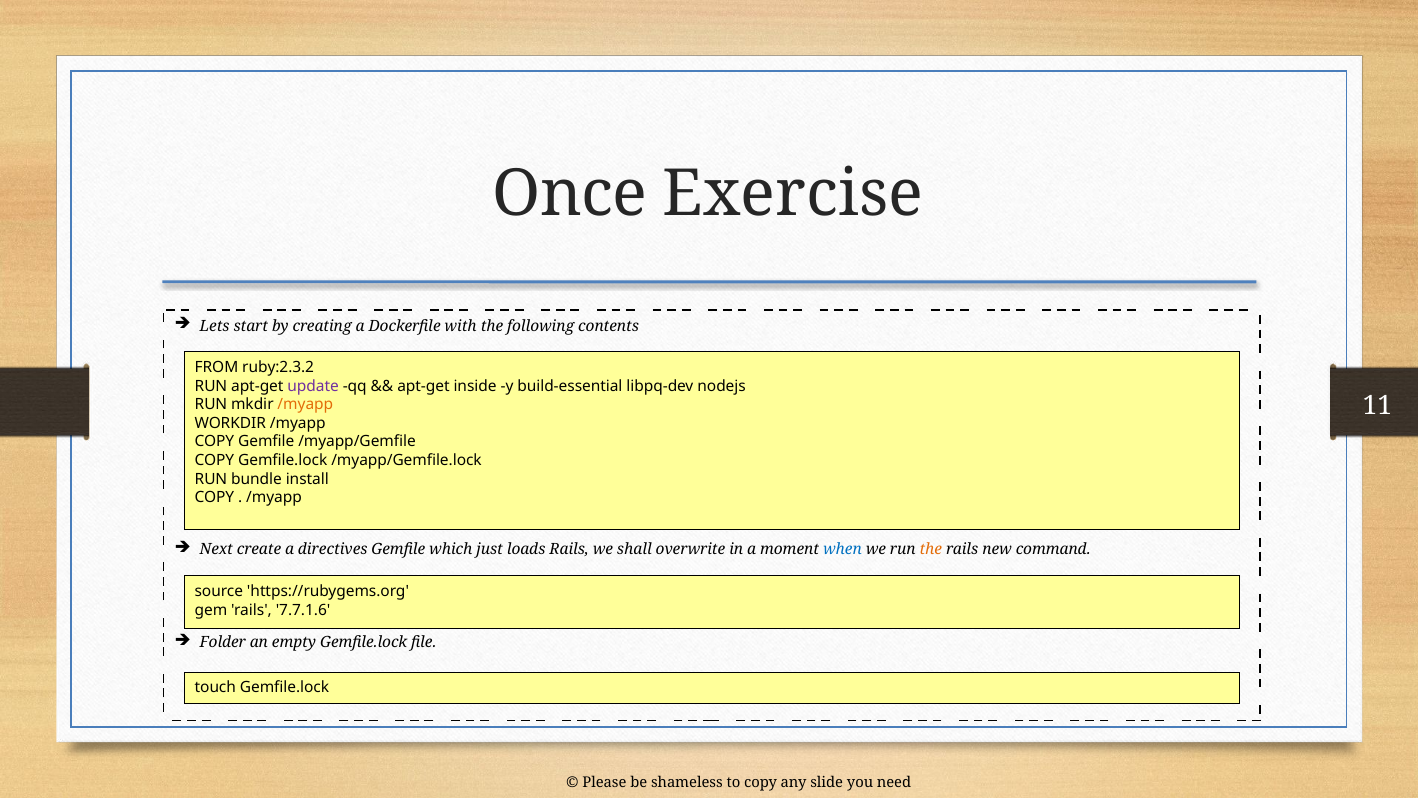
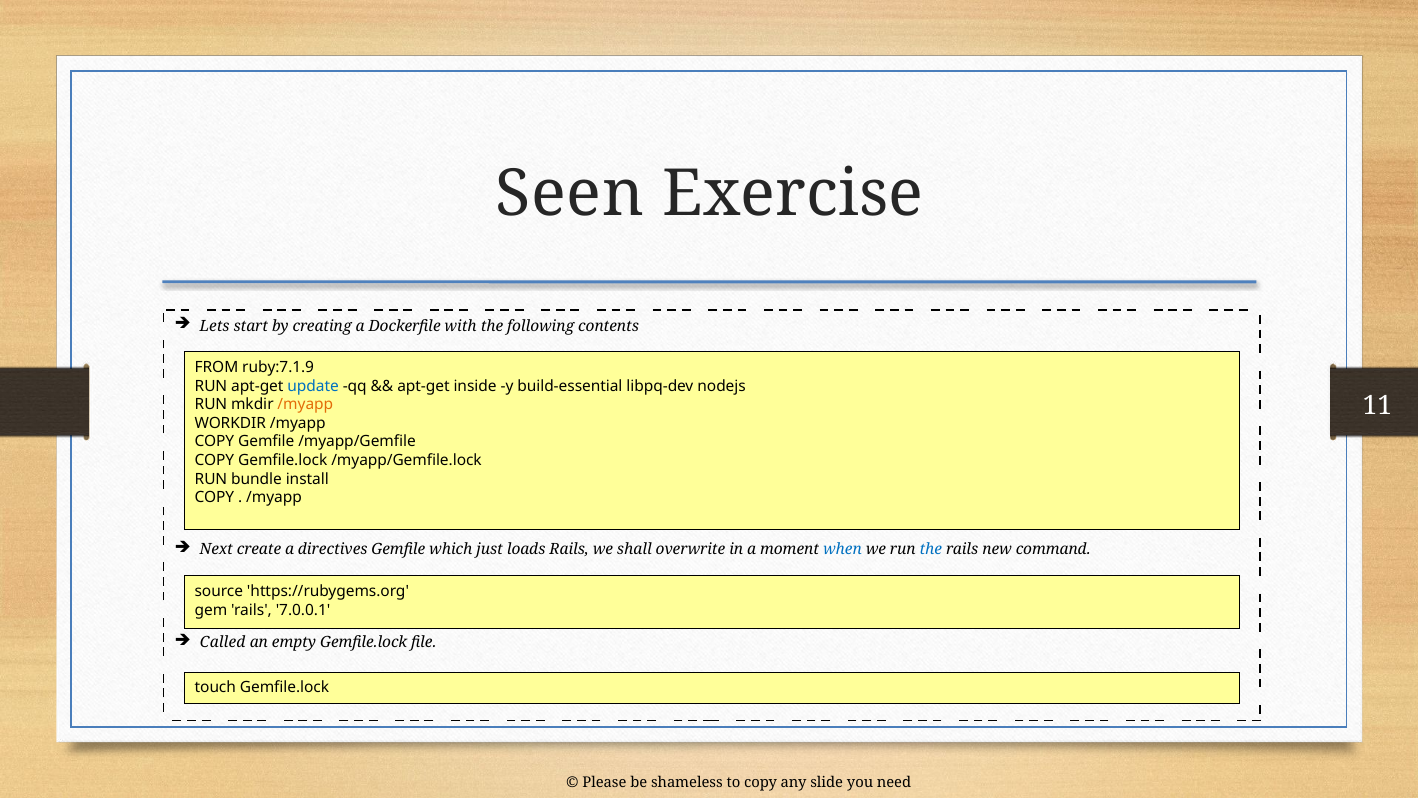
Once: Once -> Seen (570, 194)
ruby:2.3.2: ruby:2.3.2 -> ruby:7.1.9 (278, 367)
update colour: purple -> blue (313, 386)
the colour: orange -> blue (931, 549)
7.7.1.6: 7.7.1.6 -> 7.0.0.1 (303, 610)
Folder: Folder -> Called (223, 642)
